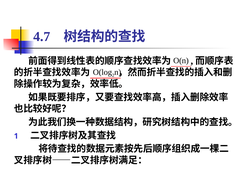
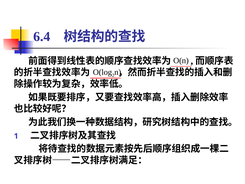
4.7: 4.7 -> 6.4 (42, 36)
